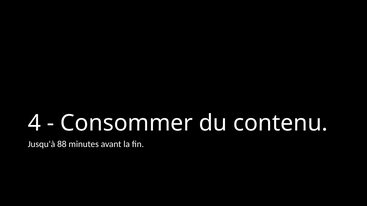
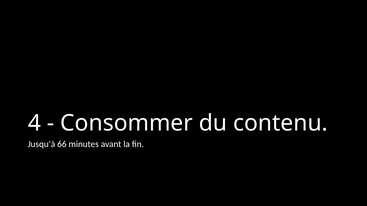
88: 88 -> 66 (62, 144)
